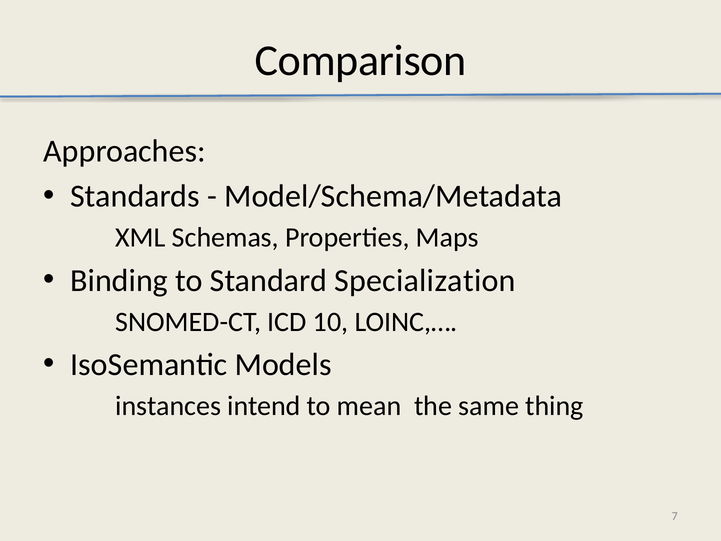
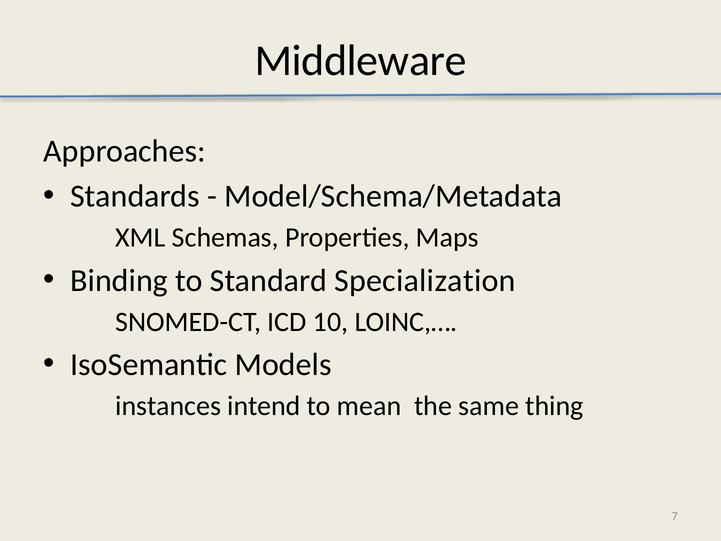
Comparison: Comparison -> Middleware (361, 61)
